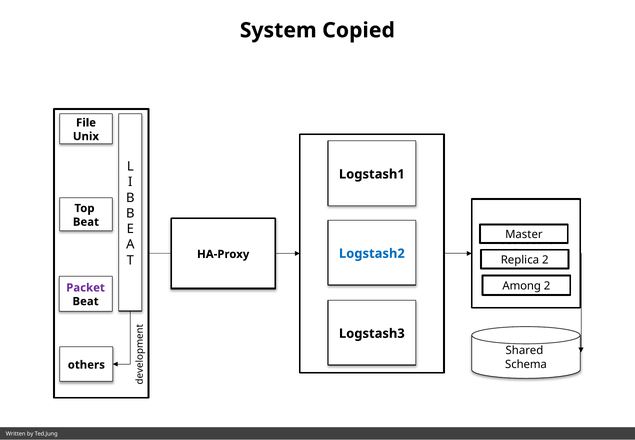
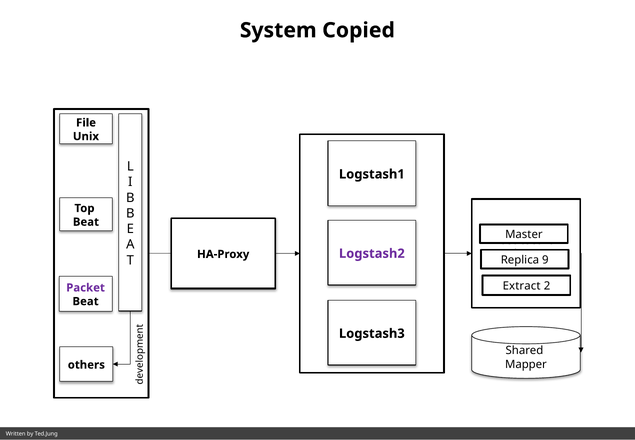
Logstash2 colour: blue -> purple (372, 253)
2: 2 -> 9 (545, 260)
Among: Among -> Extract (522, 286)
Schema: Schema -> Mapper (526, 364)
